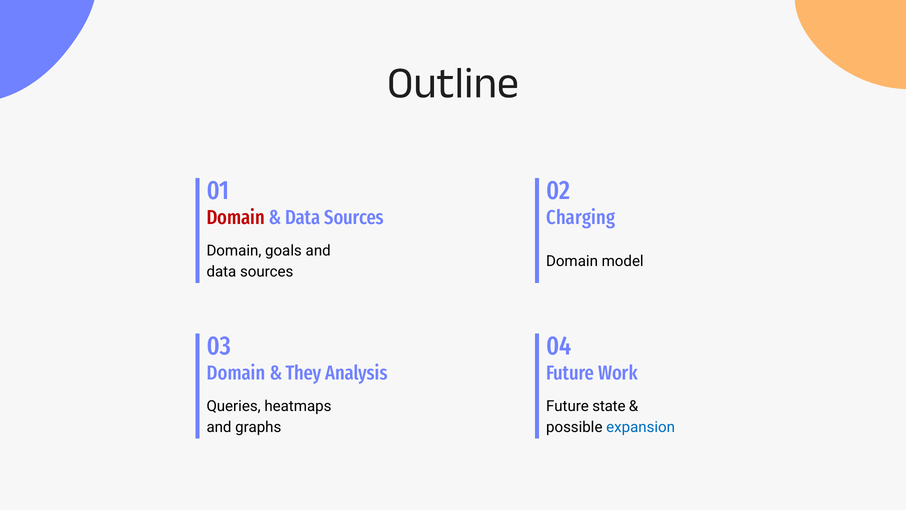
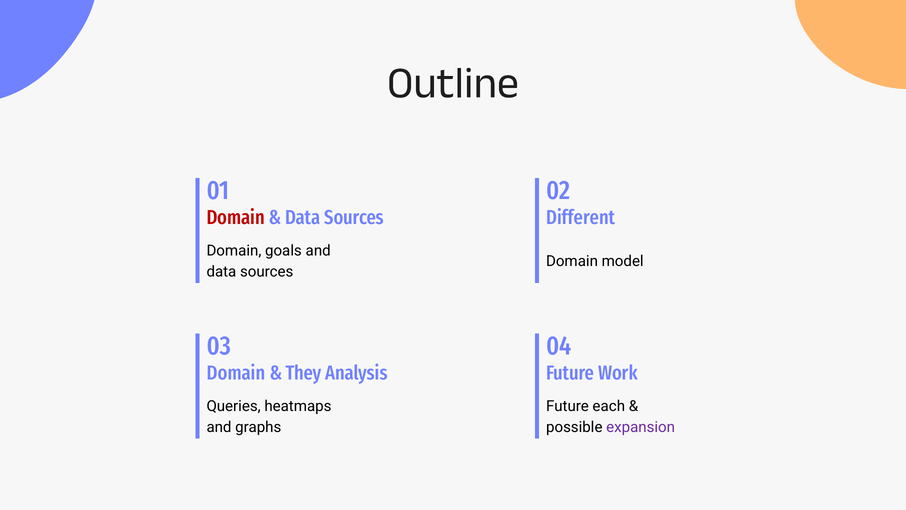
Charging: Charging -> Different (581, 217)
state: state -> each (609, 406)
expansion colour: blue -> purple (641, 427)
